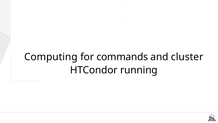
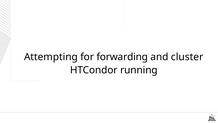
Computing: Computing -> Attempting (51, 57)
commands: commands -> forwarding (122, 57)
